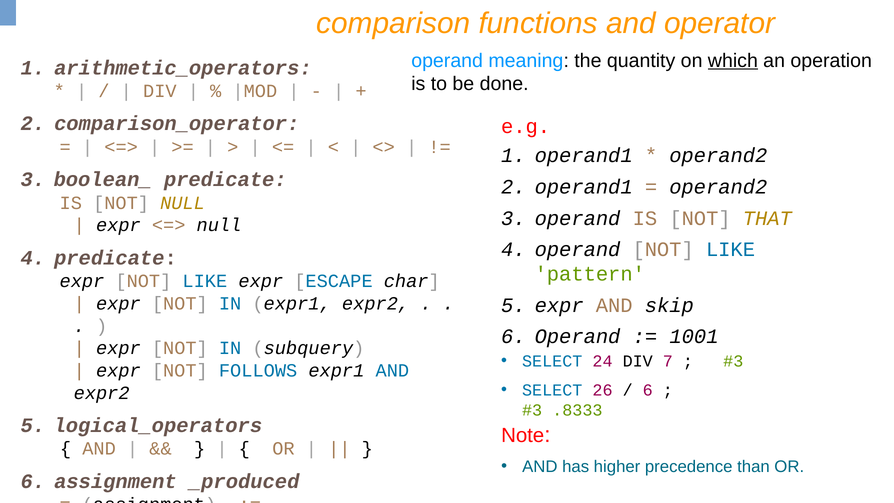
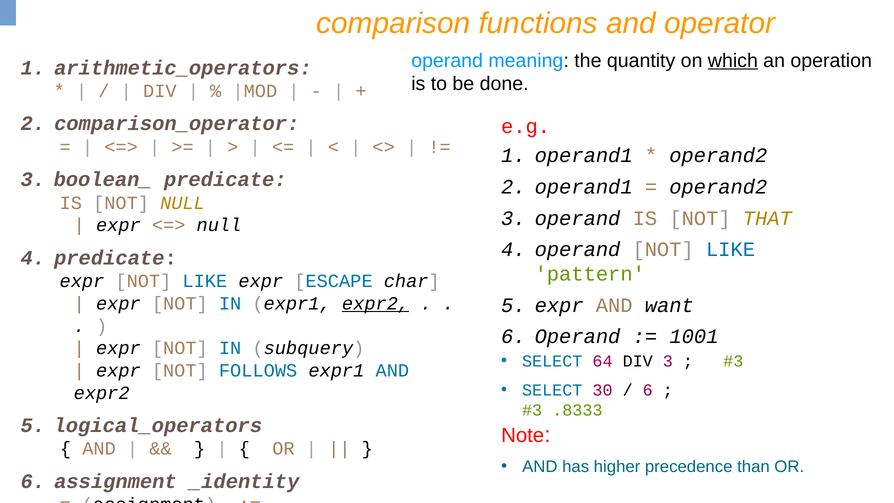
expr2 underline: none -> present (376, 303)
skip: skip -> want (669, 305)
24: 24 -> 64 (603, 361)
DIV 7: 7 -> 3 (668, 361)
26: 26 -> 30 (603, 390)
_produced: _produced -> _identity (244, 481)
